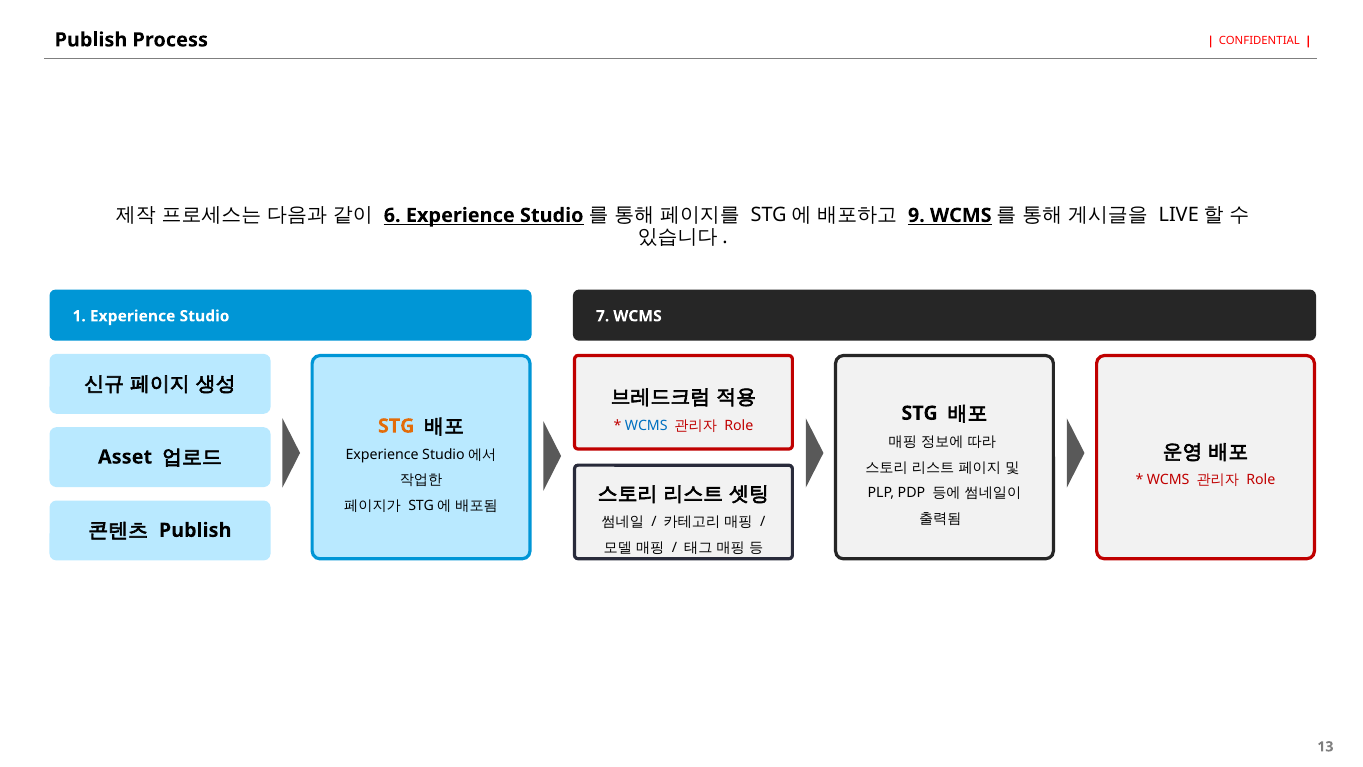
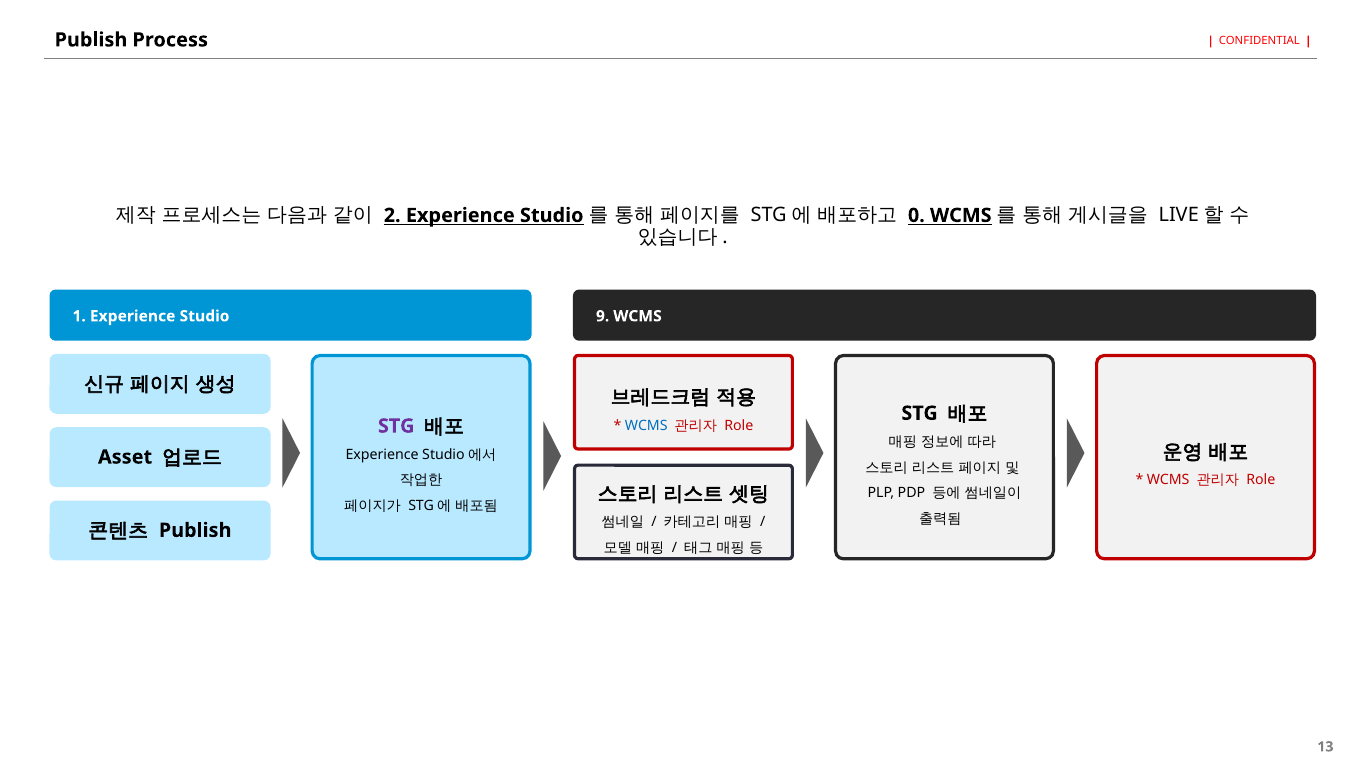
6: 6 -> 2 (392, 215)
9: 9 -> 0 (916, 215)
7: 7 -> 9 (603, 316)
STG colour: orange -> purple (396, 426)
